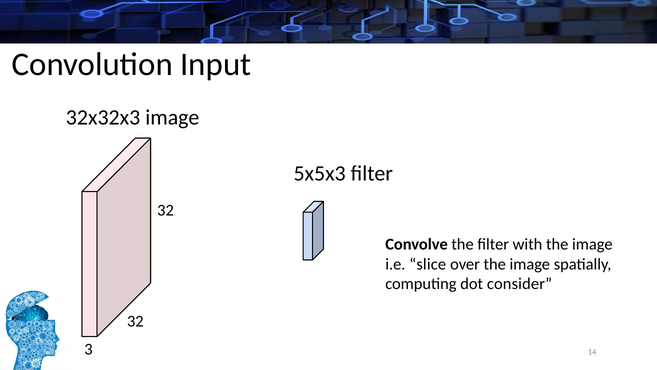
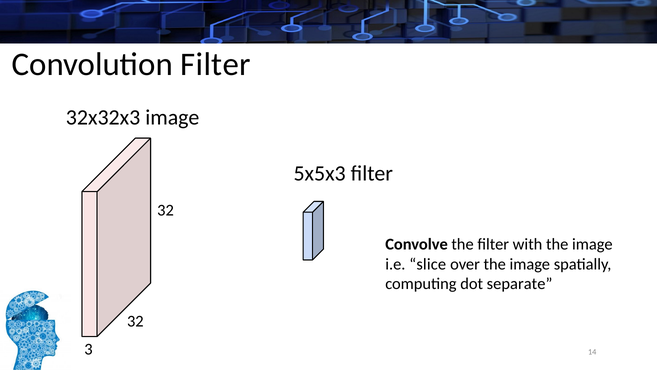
Convolution Input: Input -> Filter (216, 64)
consider: consider -> separate (520, 284)
